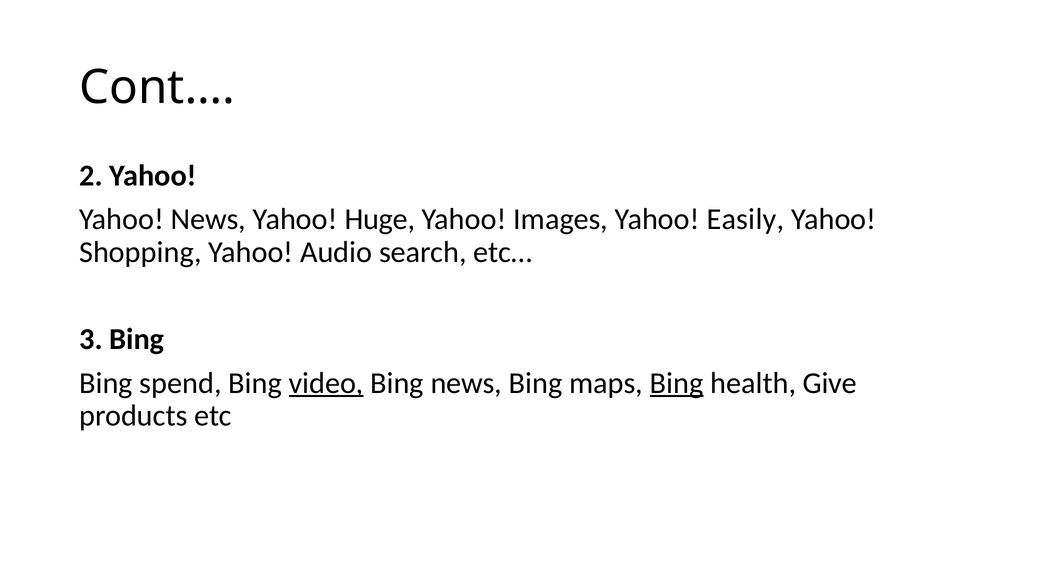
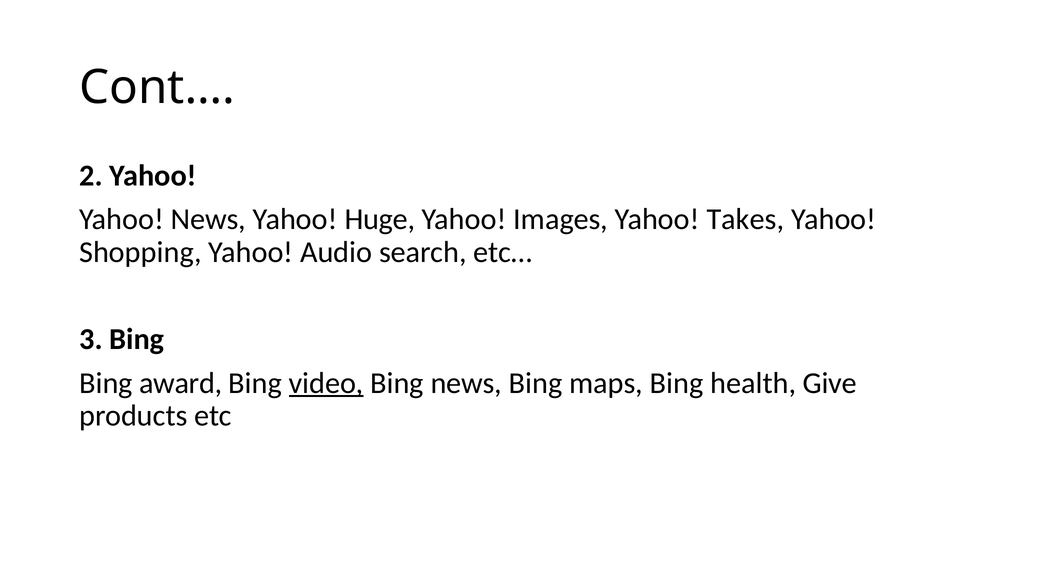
Easily: Easily -> Takes (745, 219)
spend: spend -> award (181, 383)
Bing underline: present -> none (677, 383)
